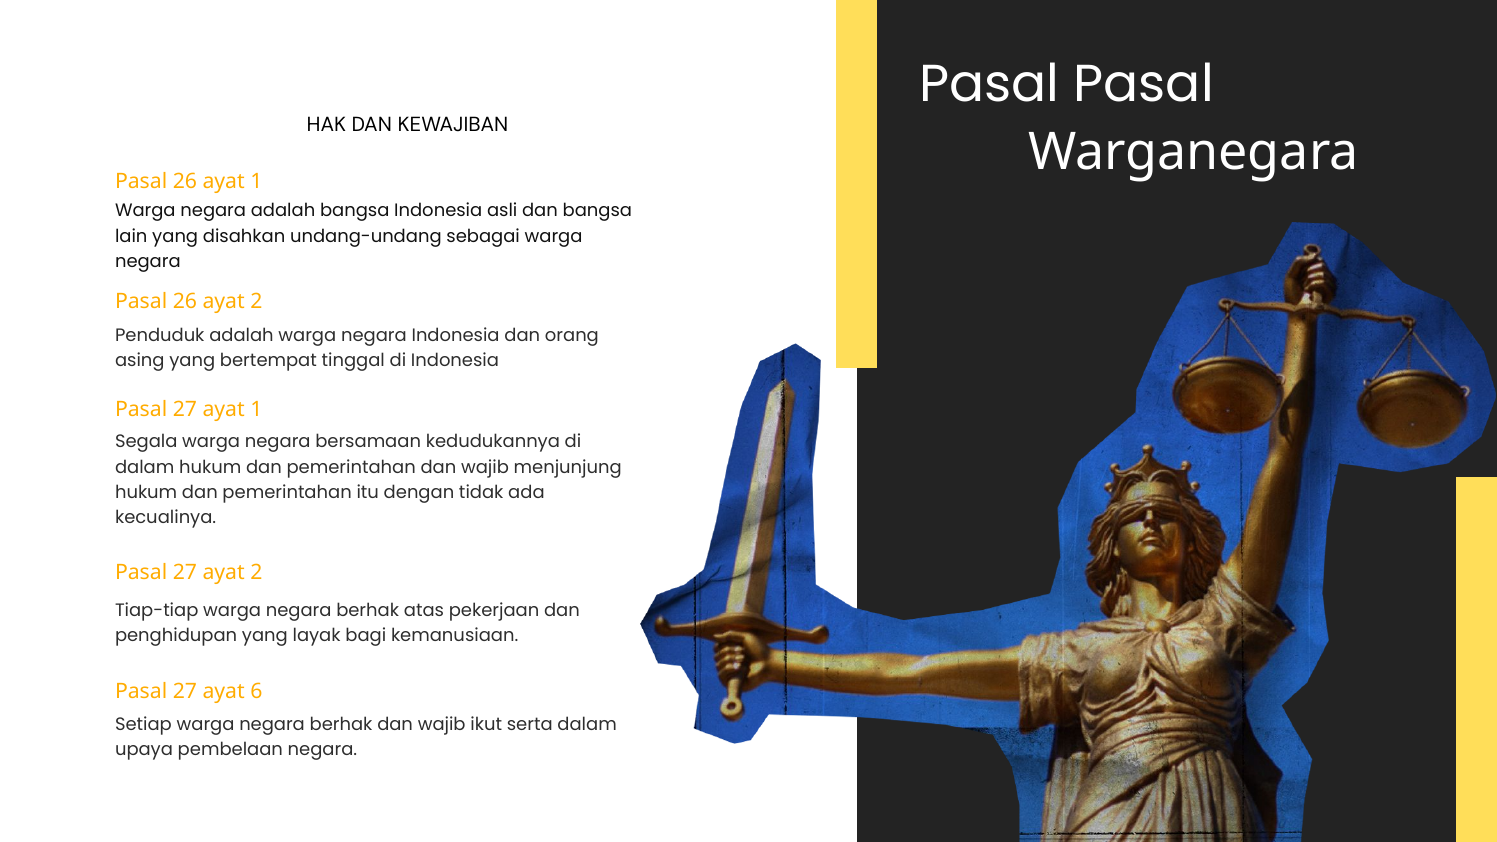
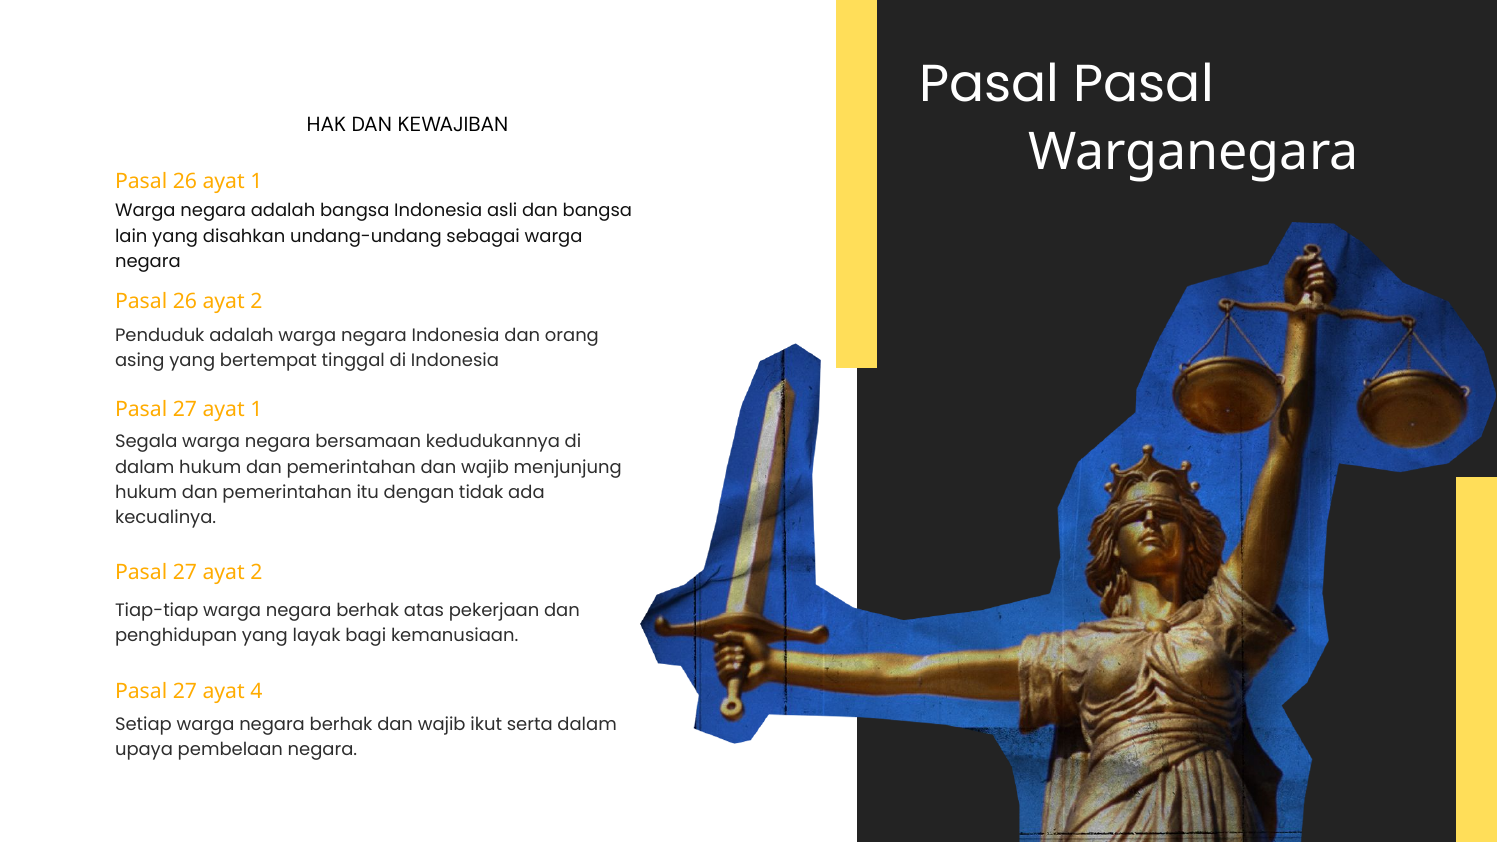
6: 6 -> 4 (256, 691)
